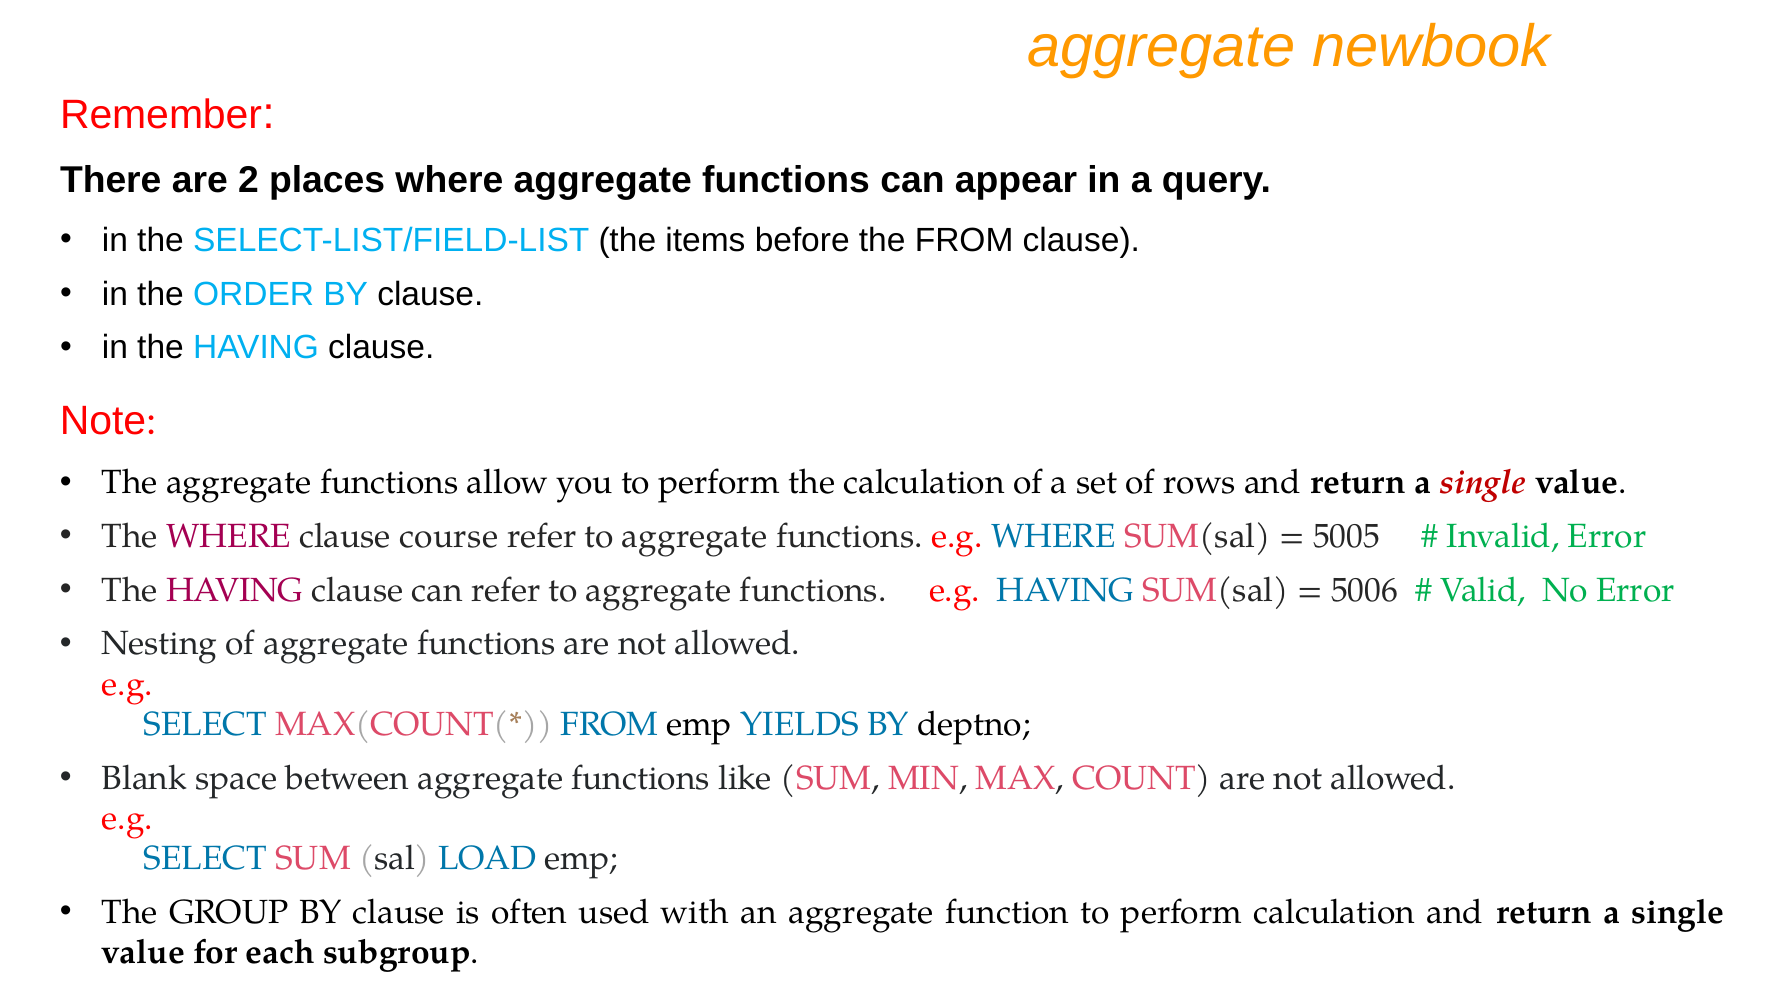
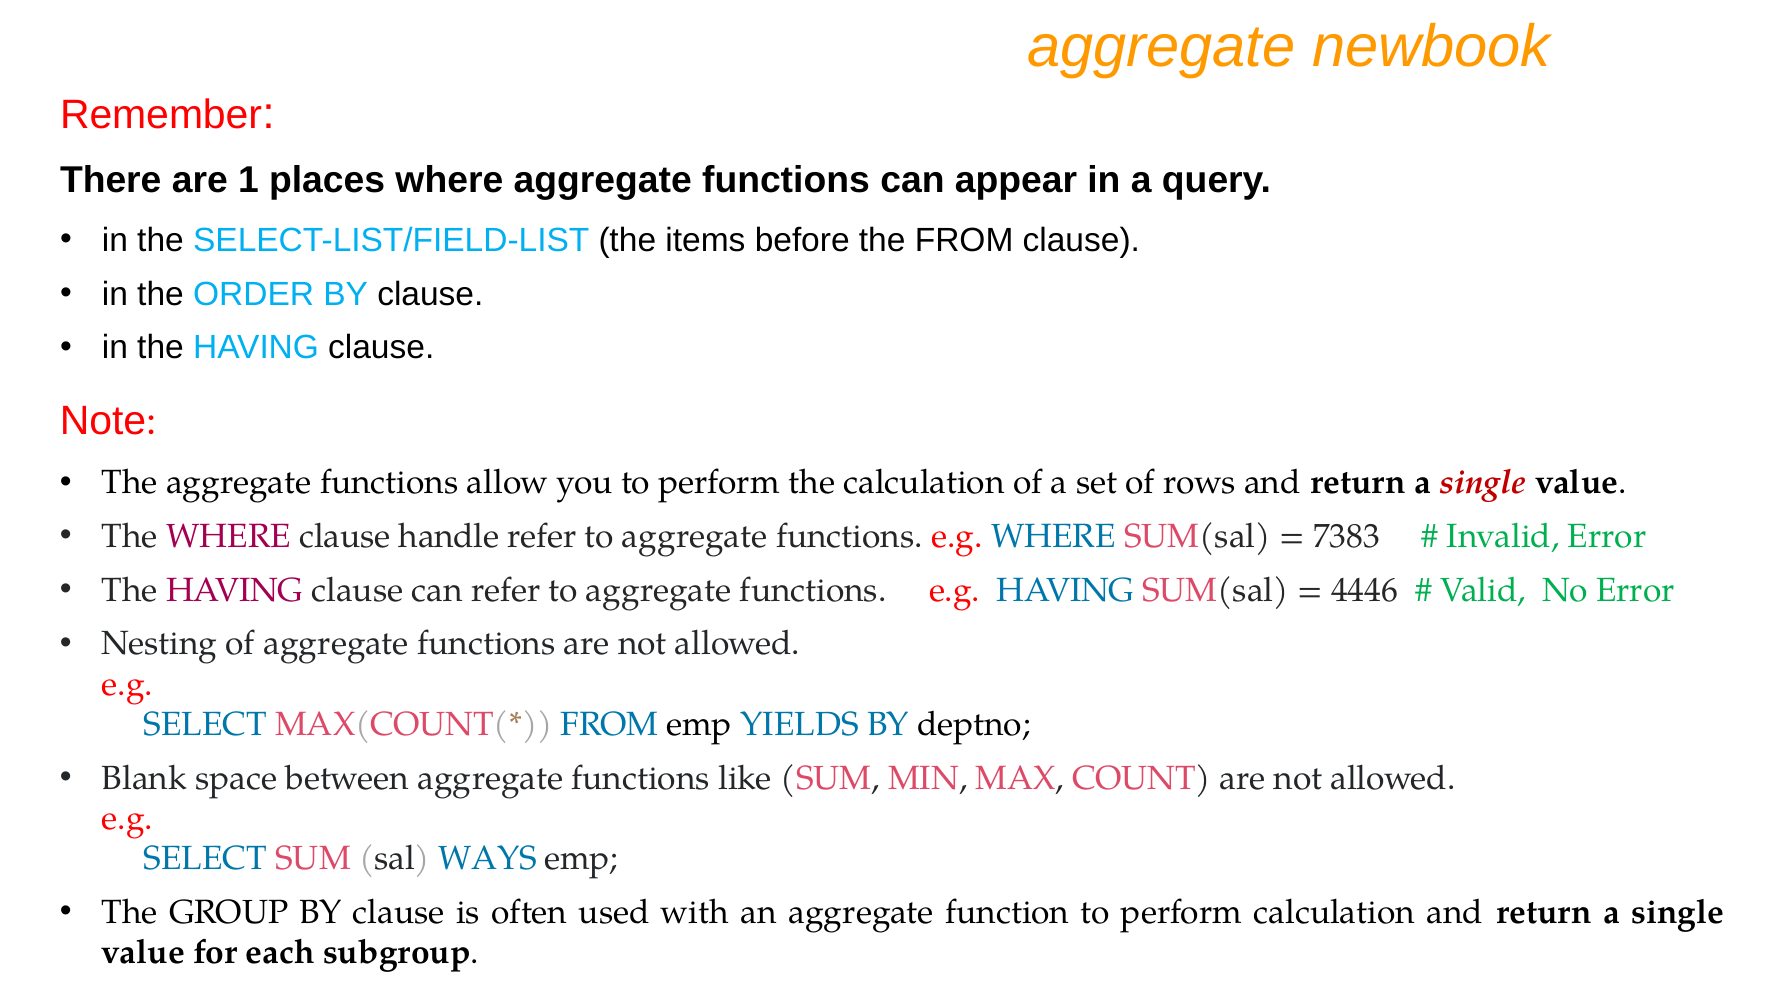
2: 2 -> 1 (248, 180)
course: course -> handle (449, 536)
5005: 5005 -> 7383 (1347, 536)
5006: 5006 -> 4446 (1365, 590)
LOAD: LOAD -> WAYS (487, 858)
